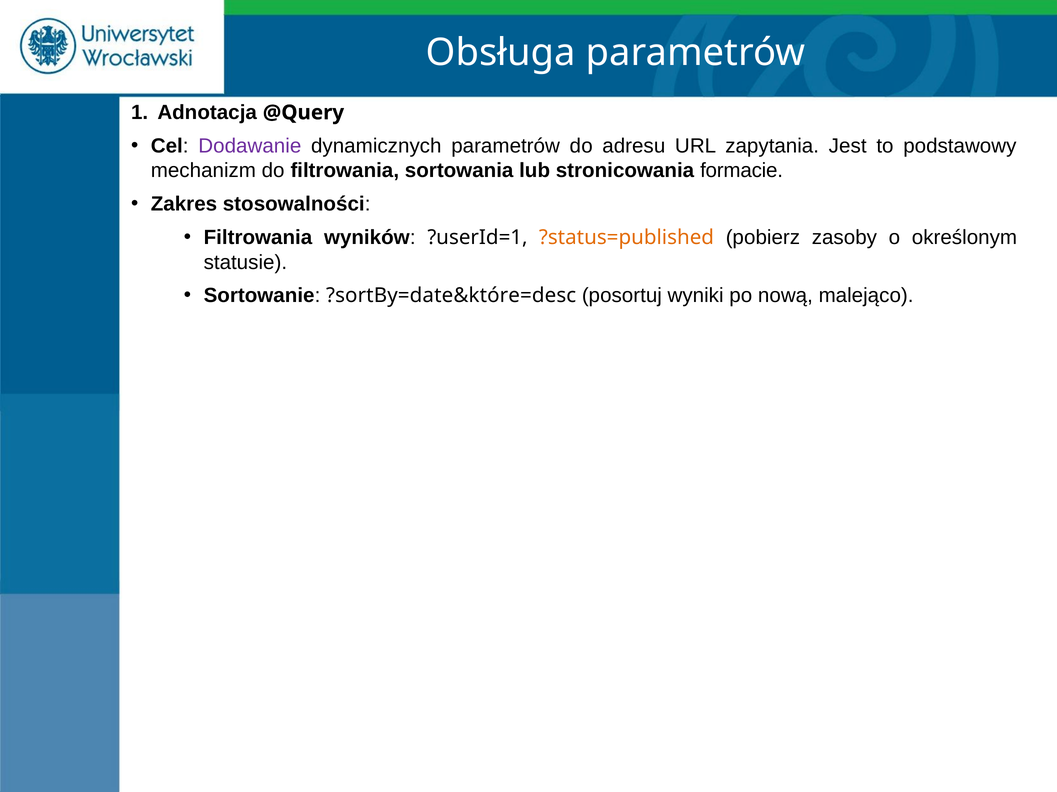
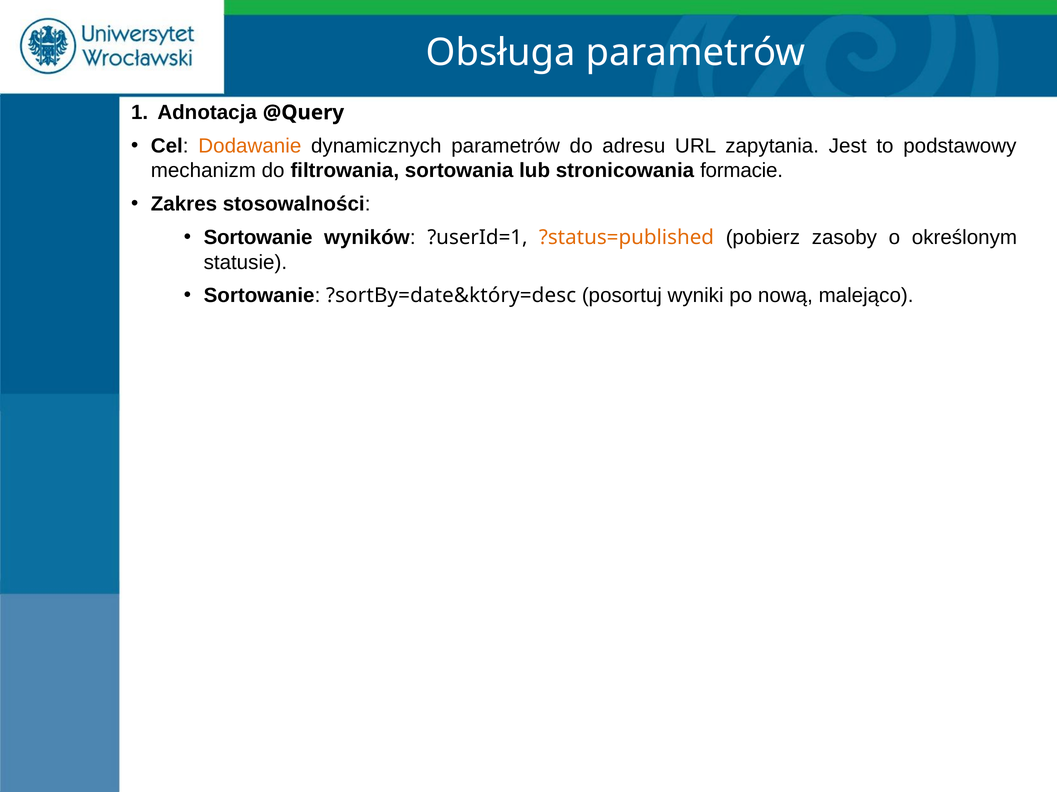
Dodawanie colour: purple -> orange (250, 146)
Filtrowania: Filtrowania -> Sortowanie (258, 238)
?sortBy=date&które=desc: ?sortBy=date&które=desc -> ?sortBy=date&który=desc (451, 296)
